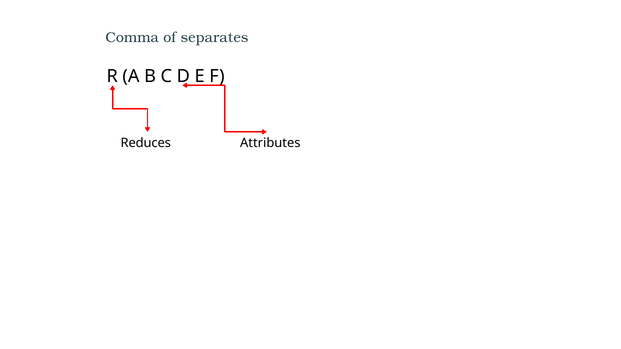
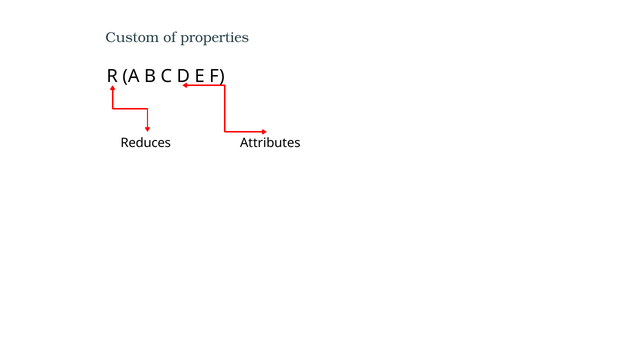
Comma: Comma -> Custom (132, 37)
separates: separates -> properties (215, 37)
